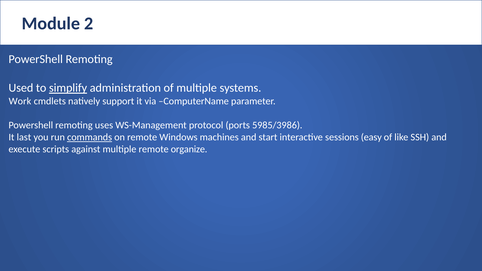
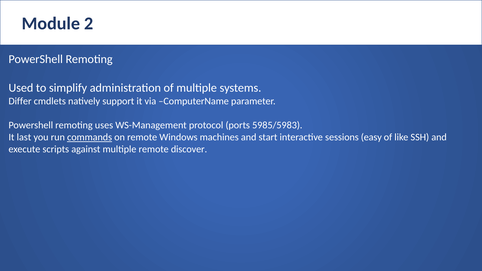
simplify underline: present -> none (68, 88)
Work: Work -> Differ (20, 101)
5985/3986: 5985/3986 -> 5985/5983 (277, 125)
organize: organize -> discover (189, 149)
